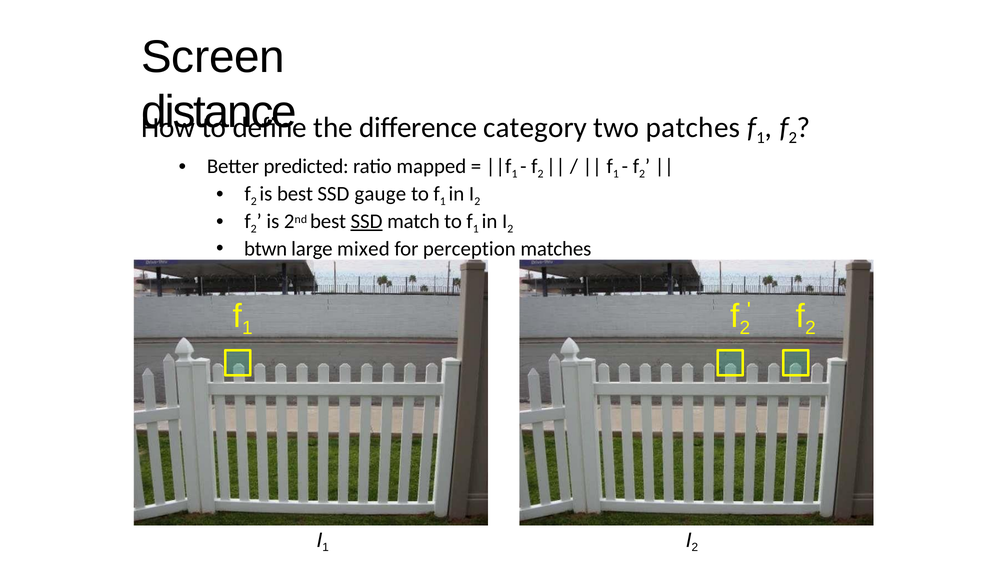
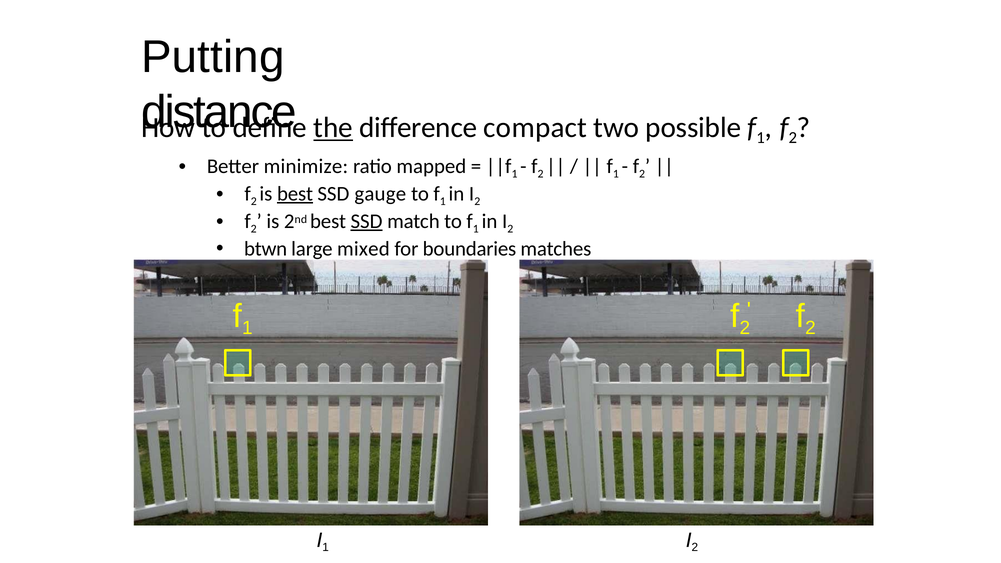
Screen: Screen -> Putting (213, 57)
the underline: none -> present (333, 128)
category: category -> compact (535, 128)
patches: patches -> possible (693, 128)
predicted: predicted -> minimize (306, 166)
best underline: none -> present (295, 194)
perception: perception -> boundaries (470, 249)
